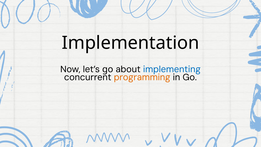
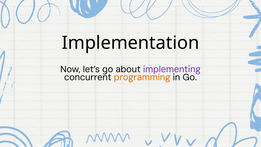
implementing colour: blue -> purple (172, 69)
